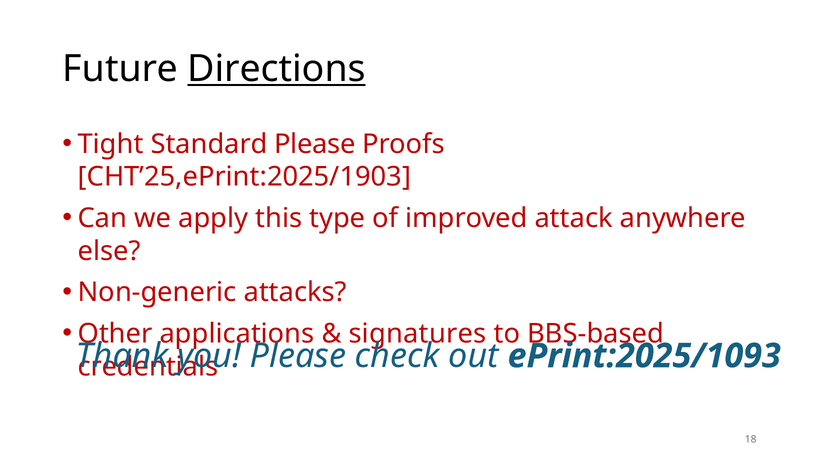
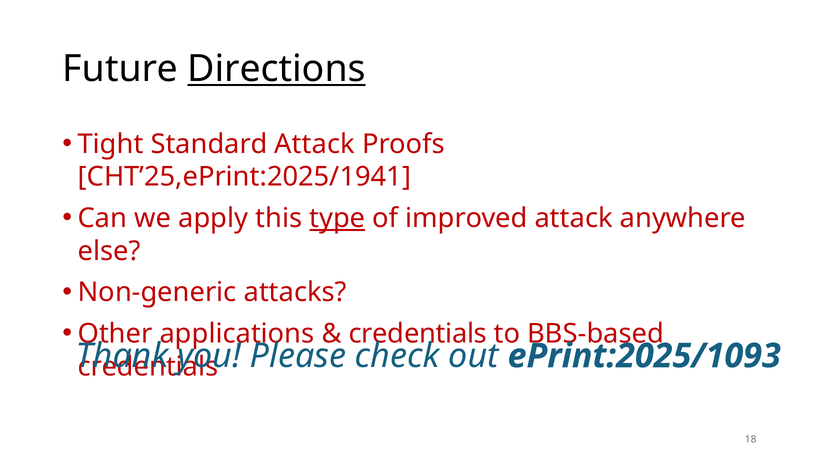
Standard Please: Please -> Attack (315, 144)
CHT’25,ePrint:2025/1903: CHT’25,ePrint:2025/1903 -> CHT’25,ePrint:2025/1941 (244, 177)
type underline: none -> present (337, 218)
signatures: signatures -> credentials (418, 334)
